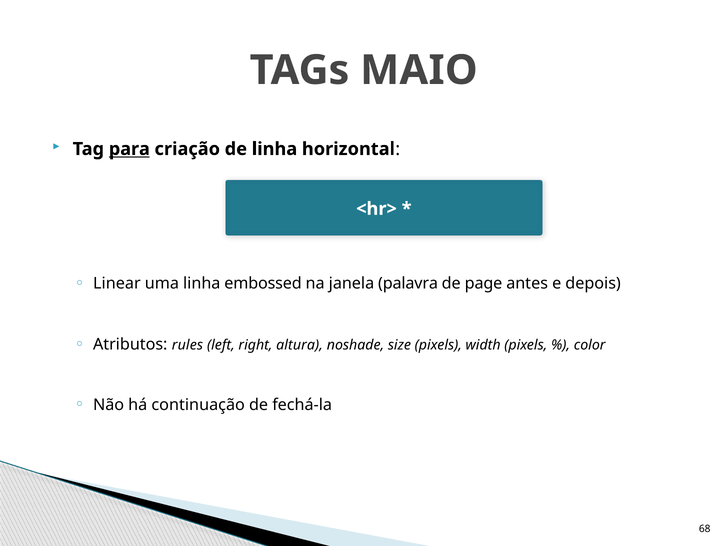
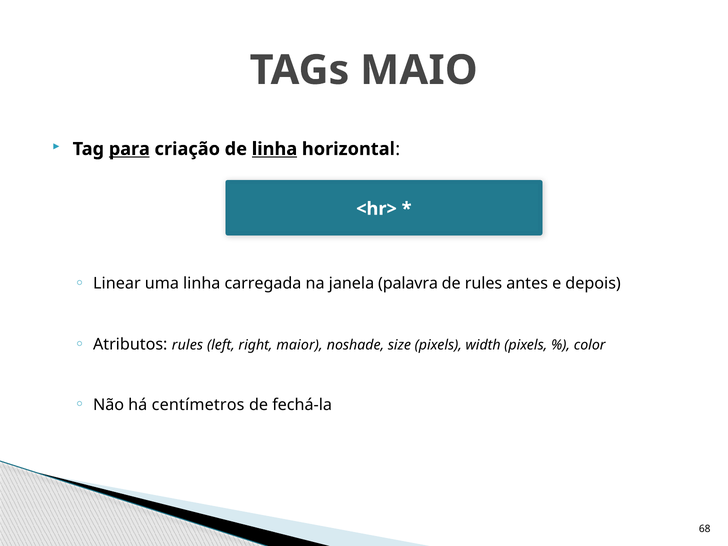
linha underline: none -> present (274, 149)
embossed: embossed -> carregada (263, 284)
de page: page -> rules (483, 284)
altura: altura -> maior (300, 345)
continuação: continuação -> centímetros (198, 405)
